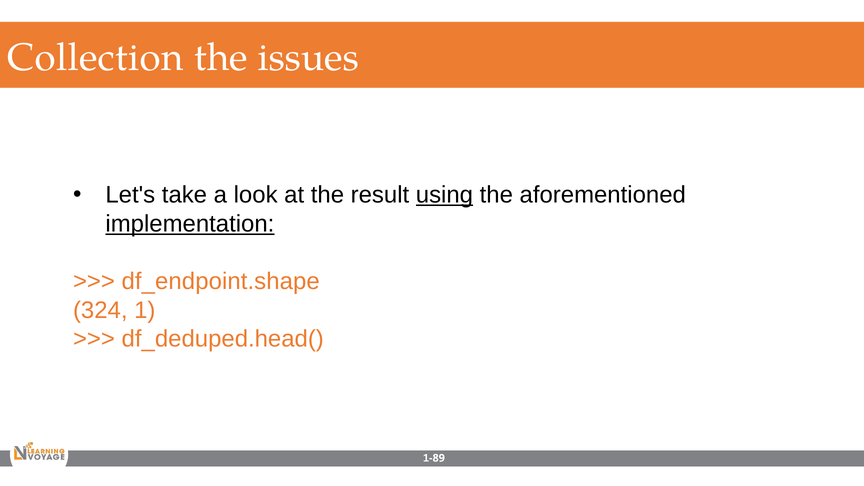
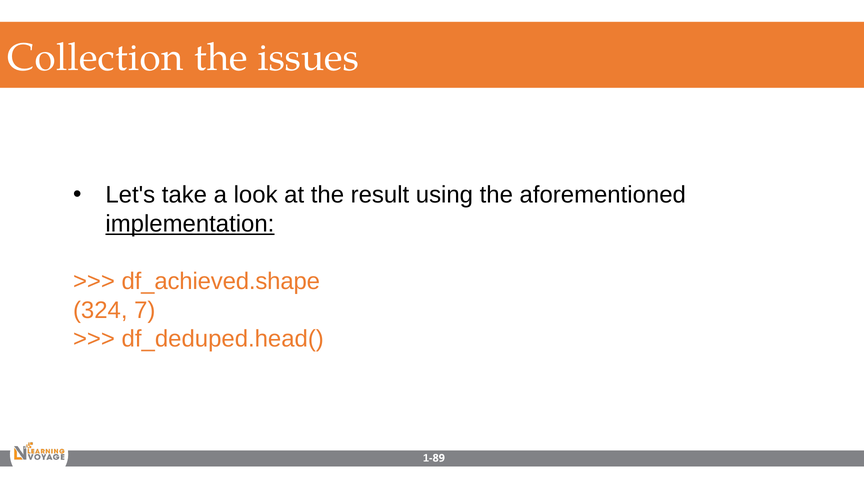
using underline: present -> none (444, 195)
df_endpoint.shape: df_endpoint.shape -> df_achieved.shape (221, 281)
1: 1 -> 7 (145, 310)
